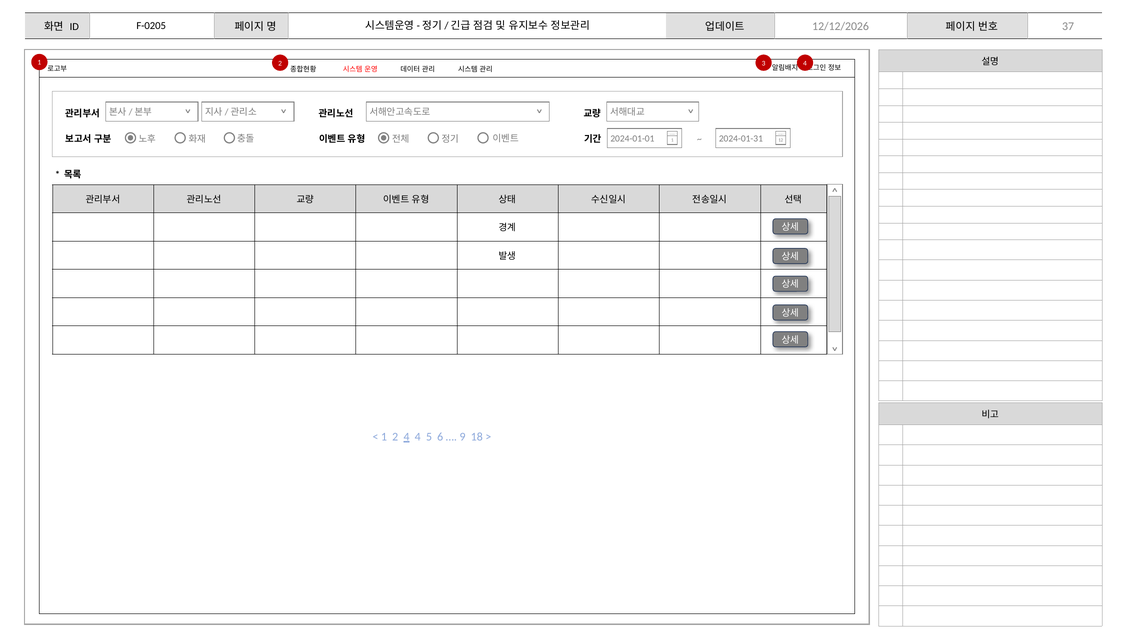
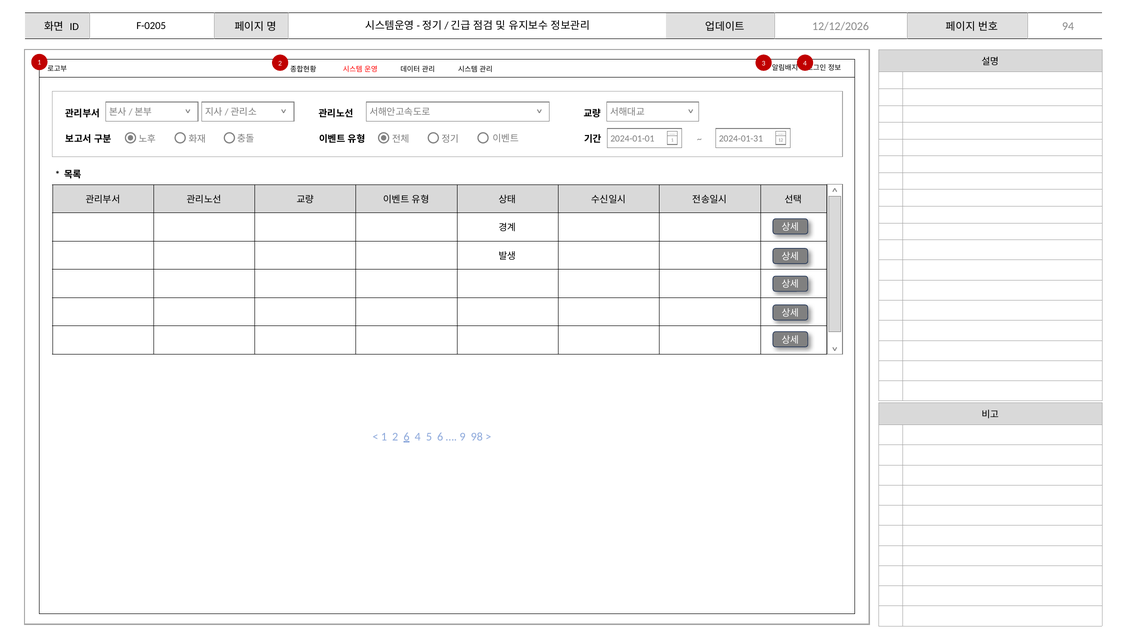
37: 37 -> 94 (1068, 26)
2 4: 4 -> 6 (407, 436)
18: 18 -> 98 (477, 436)
